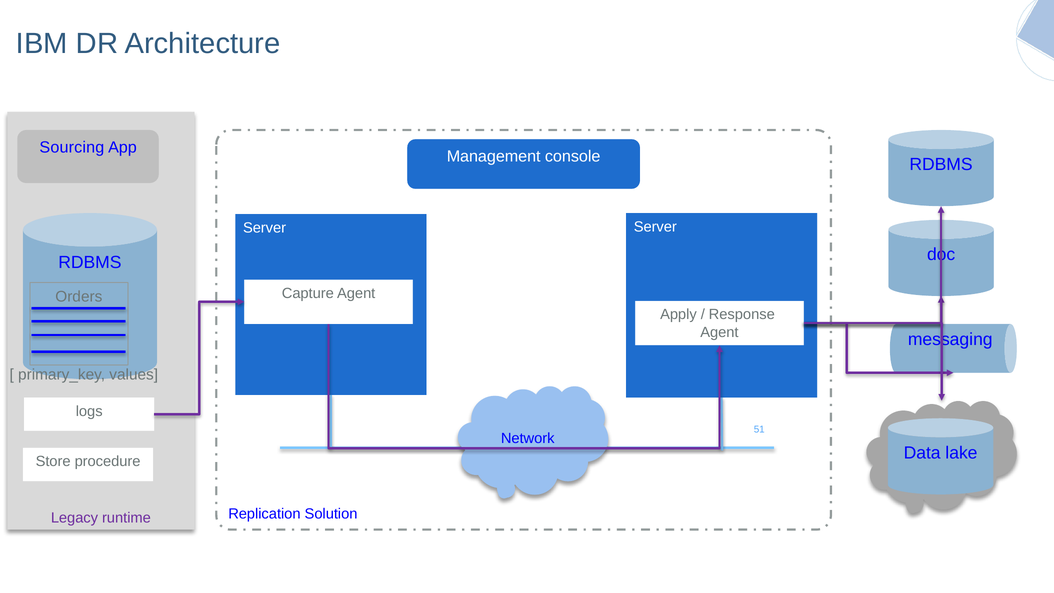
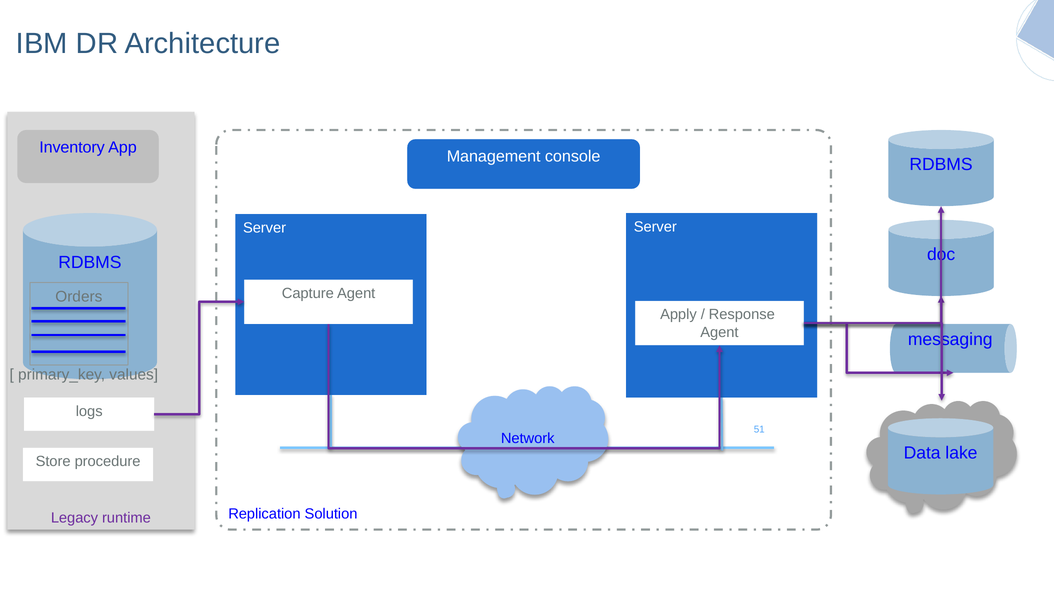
Sourcing: Sourcing -> Inventory (72, 147)
